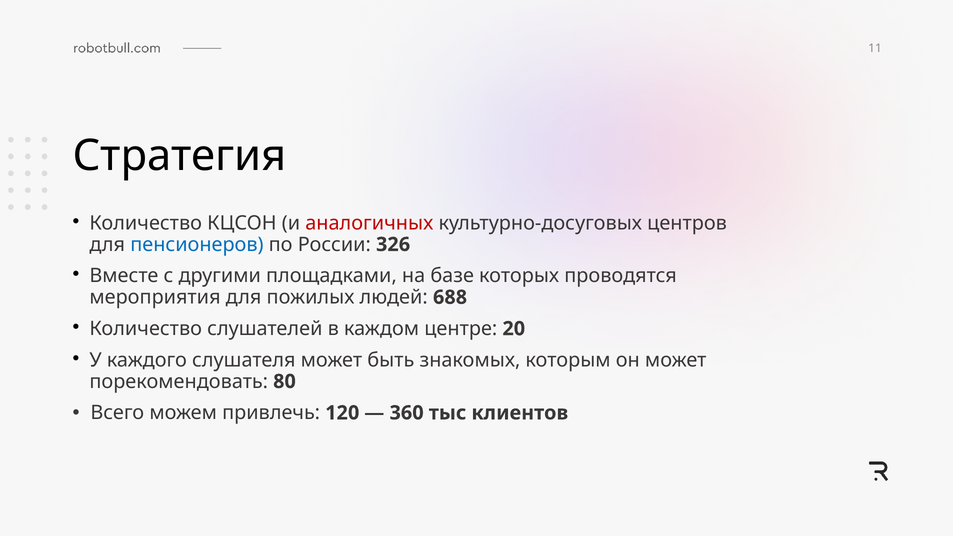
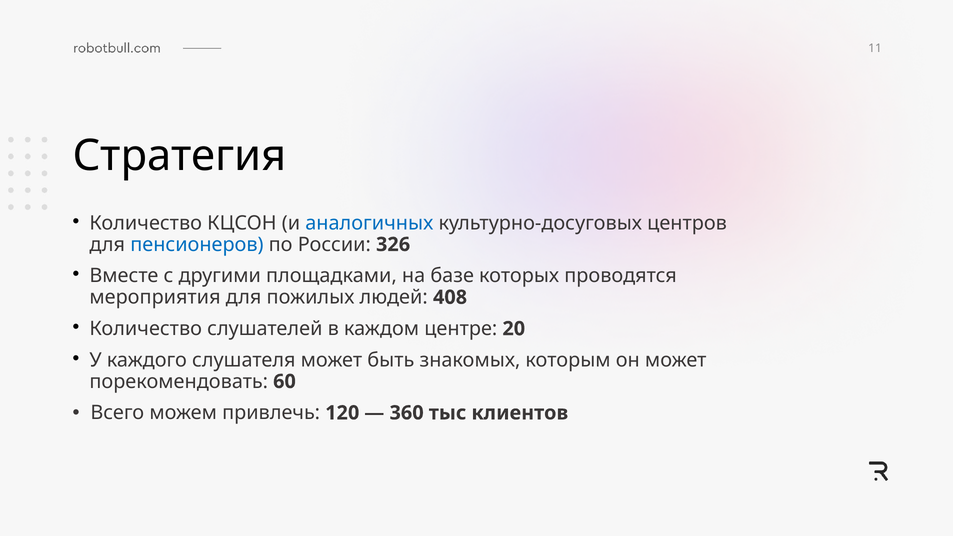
аналогичных colour: red -> blue (369, 223)
688: 688 -> 408 (450, 297)
80: 80 -> 60 (284, 382)
